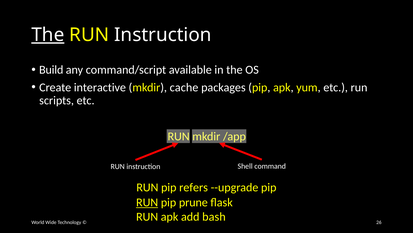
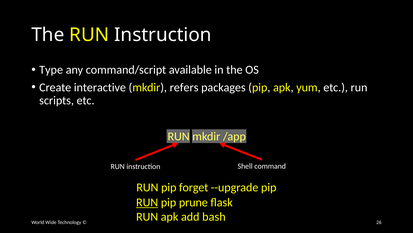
The underline: present -> none (48, 35)
Build: Build -> Type (51, 70)
cache: cache -> refers (184, 87)
refers: refers -> forget (194, 187)
